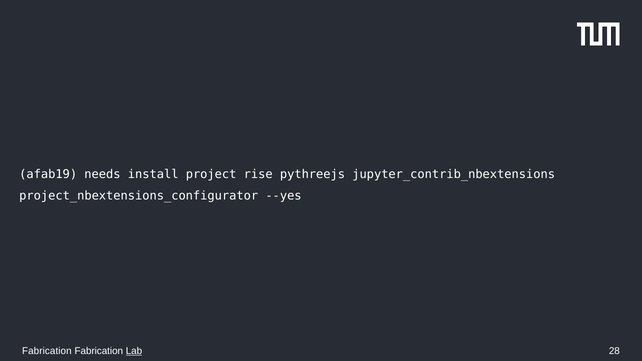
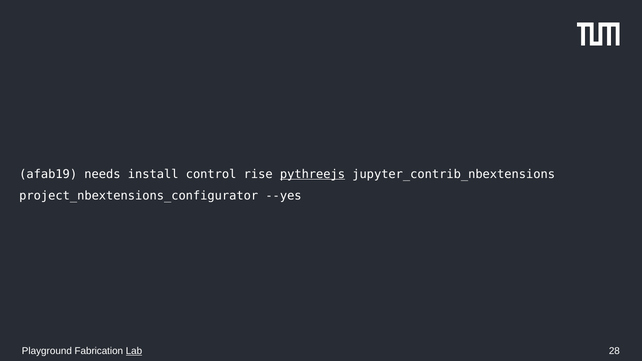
project: project -> control (211, 174)
pythreejs underline: none -> present (312, 174)
Fabrication: Fabrication -> Playground (47, 351)
